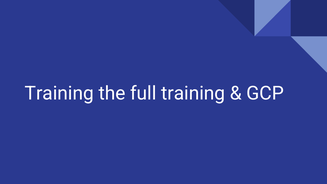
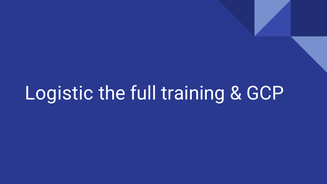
Training: Training -> Logistic (59, 93)
